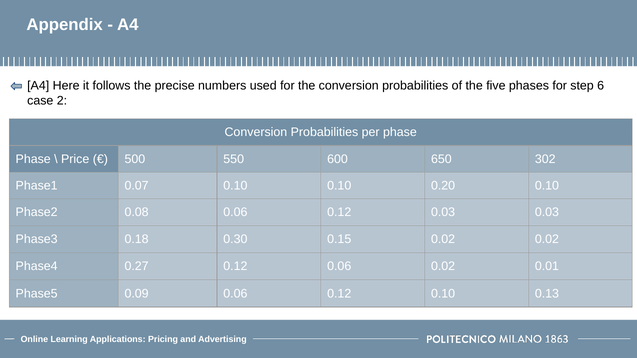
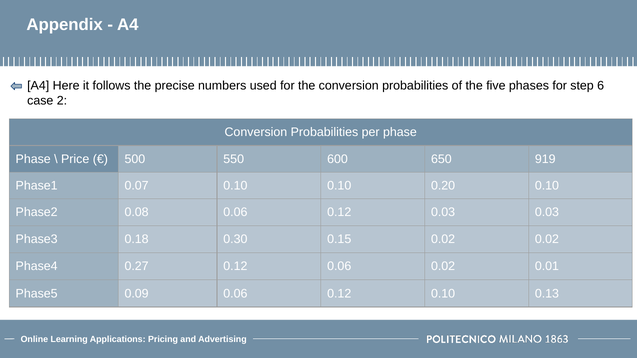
302: 302 -> 919 (545, 159)
